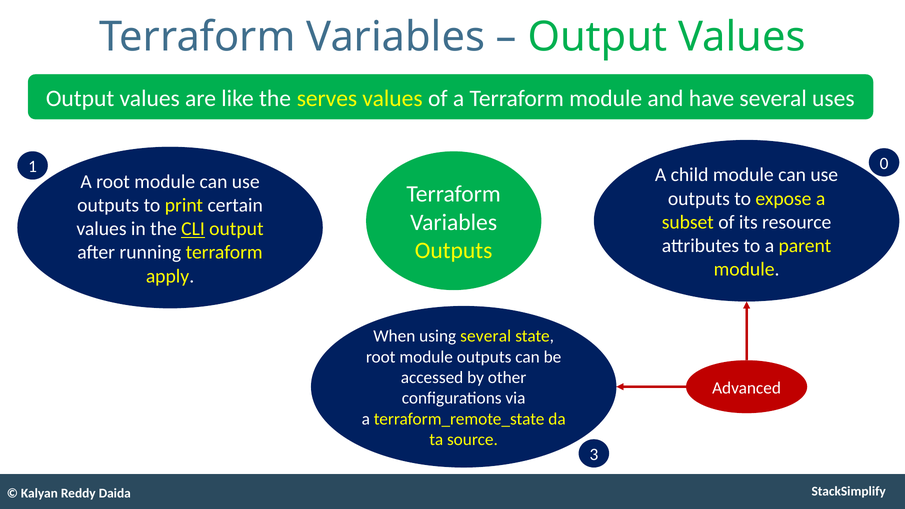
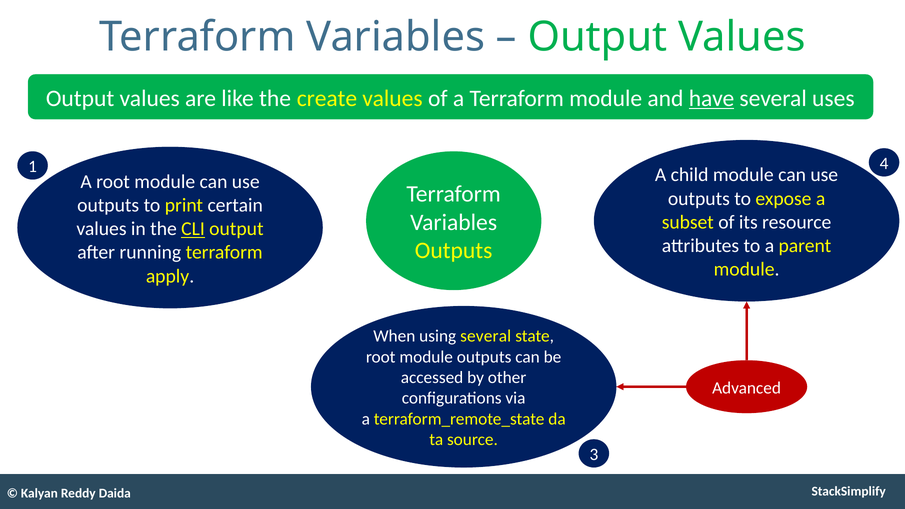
serves: serves -> create (327, 98)
have underline: none -> present (712, 98)
0: 0 -> 4 (884, 164)
